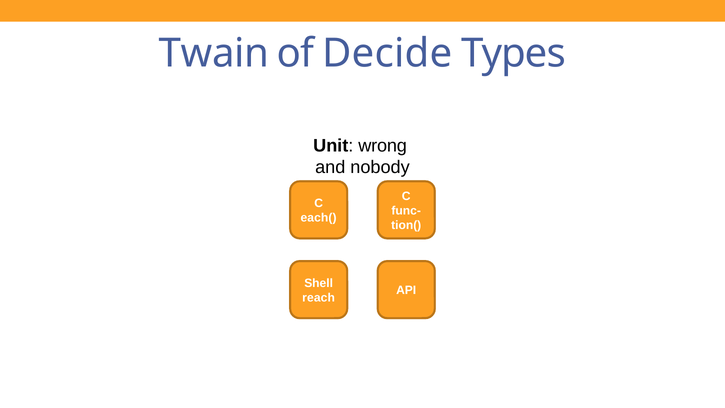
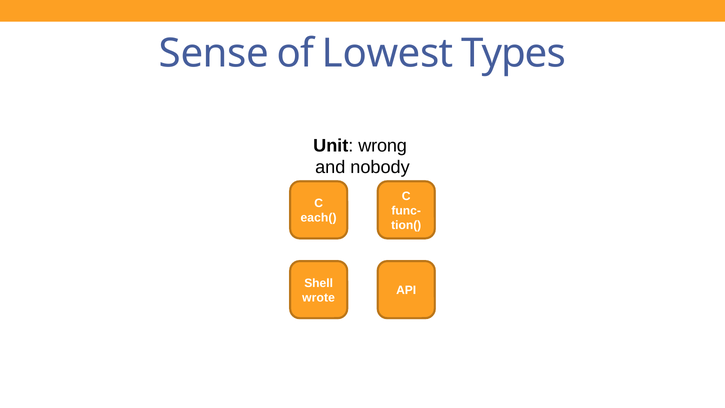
Twain: Twain -> Sense (214, 53)
Decide: Decide -> Lowest (388, 53)
reach: reach -> wrote (319, 298)
